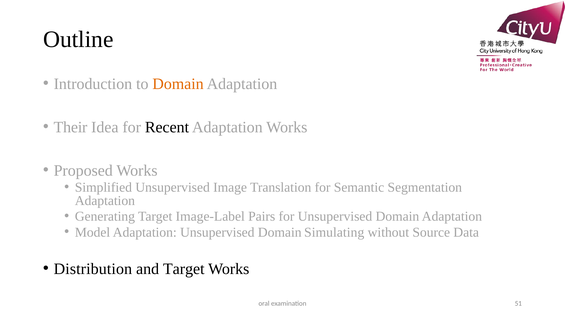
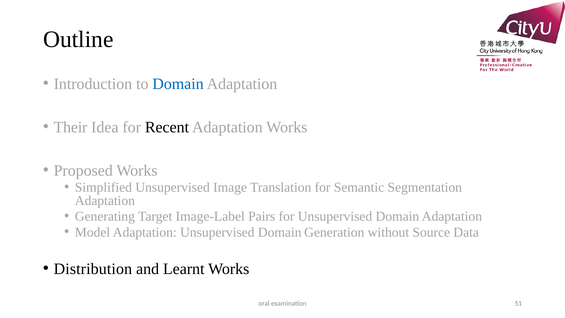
Domain colour: orange -> blue (178, 84)
Simulating: Simulating -> Generation (334, 232)
and Target: Target -> Learnt (184, 269)
